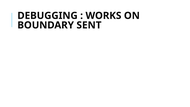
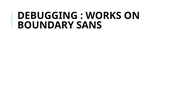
SENT: SENT -> SANS (89, 25)
